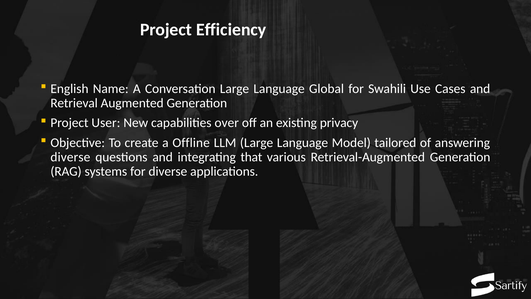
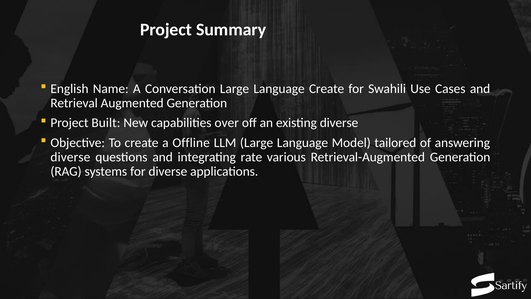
Efficiency: Efficiency -> Summary (231, 30)
Language Global: Global -> Create (327, 89)
User: User -> Built (106, 123)
existing privacy: privacy -> diverse (339, 123)
that: that -> rate (251, 157)
